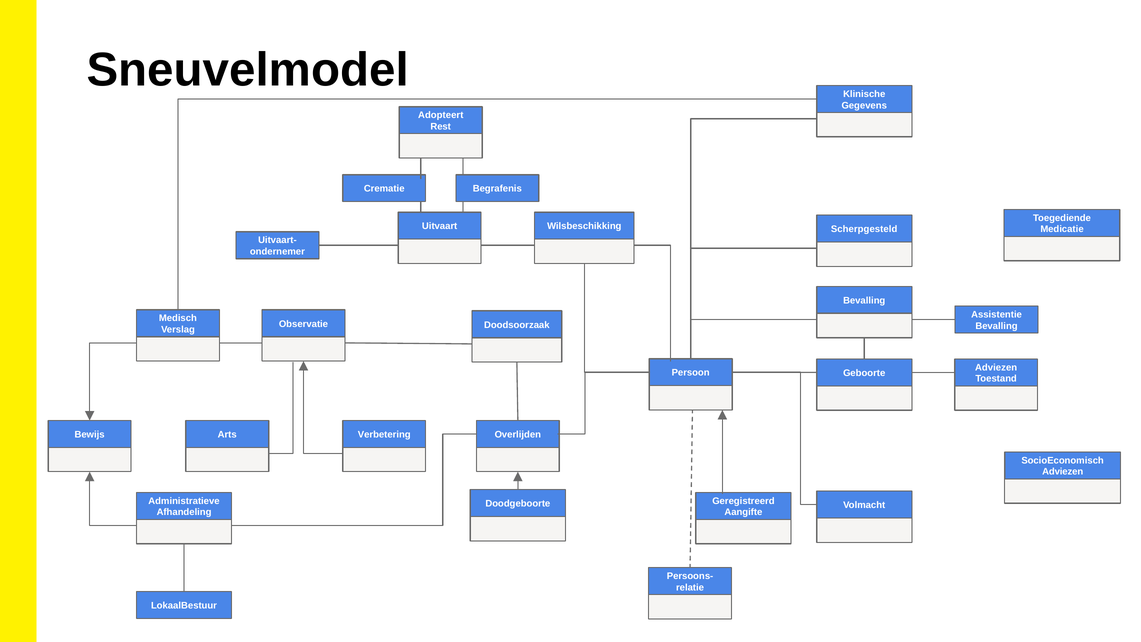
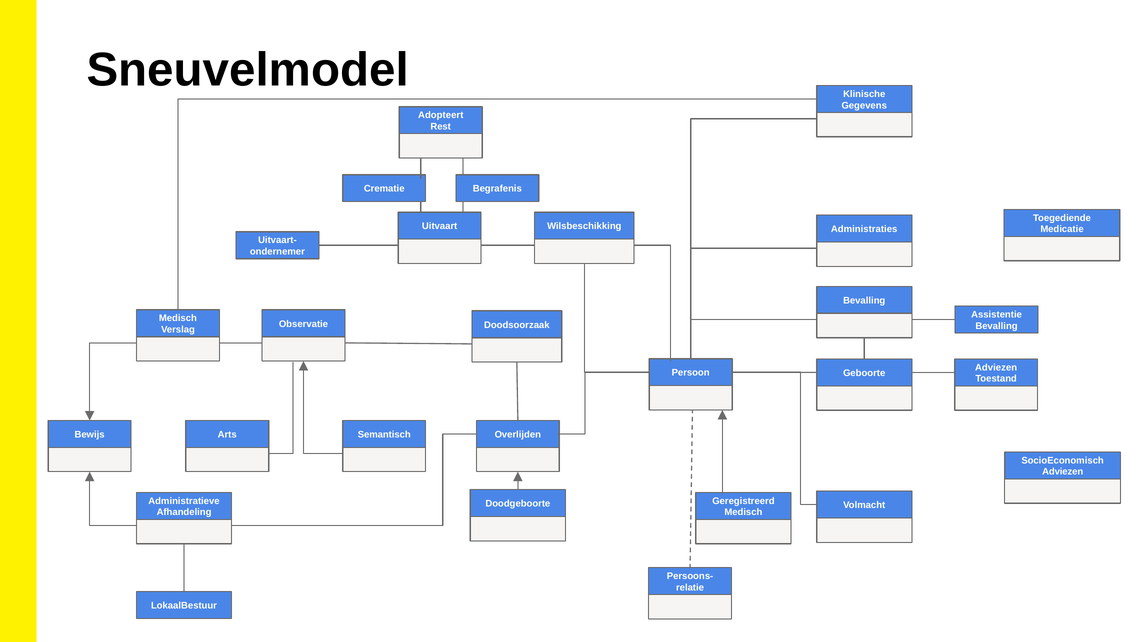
Scherpgesteld: Scherpgesteld -> Administraties (864, 229)
Verbetering: Verbetering -> Semantisch (384, 434)
Aangifte: Aangifte -> Medisch (743, 512)
